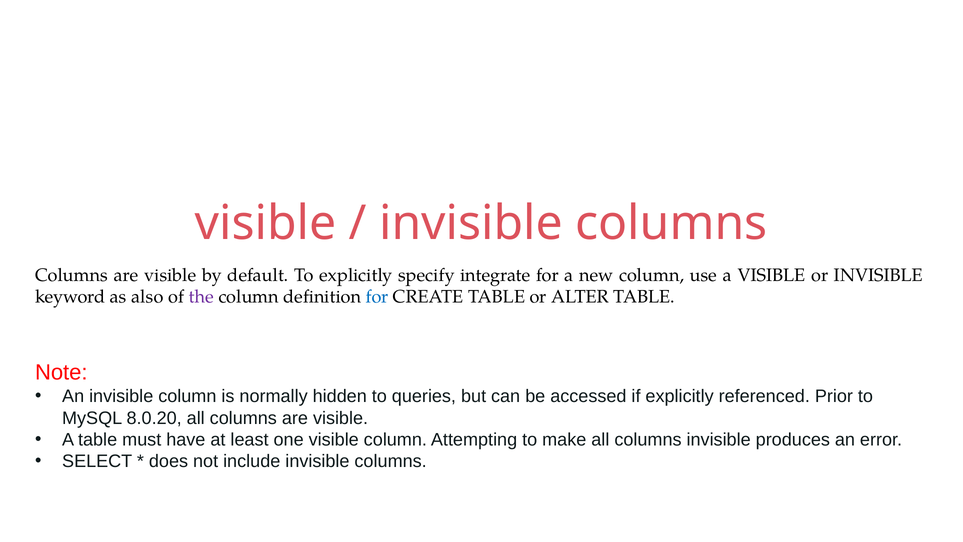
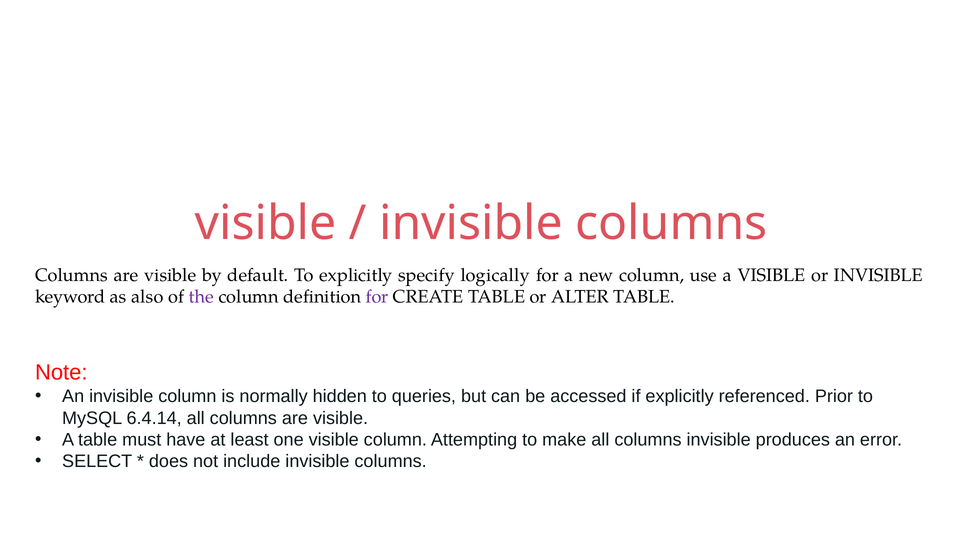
integrate: integrate -> logically (495, 275)
for colour: blue -> purple (377, 297)
8.0.20: 8.0.20 -> 6.4.14 (154, 418)
